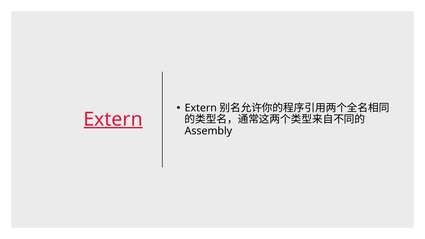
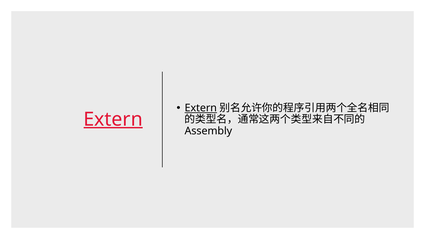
Extern underline: none -> present (201, 108)
